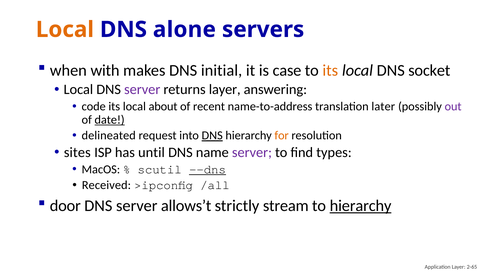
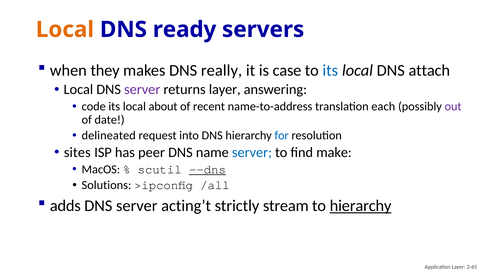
alone: alone -> ready (185, 29)
with: with -> they (105, 70)
initial: initial -> really (222, 70)
its colour: orange -> blue (330, 70)
socket: socket -> attach (429, 70)
later: later -> each (383, 106)
date underline: present -> none (110, 120)
DNS underline: present -> none (212, 135)
for colour: orange -> blue (282, 135)
until: until -> peer (152, 152)
server colour: purple -> blue (252, 152)
types: types -> make (334, 152)
Received: Received -> Solutions (106, 185)
door: door -> adds (65, 205)
allows’t: allows’t -> acting’t (186, 205)
